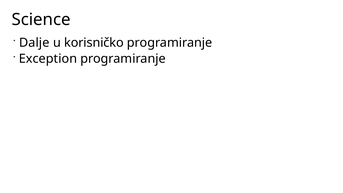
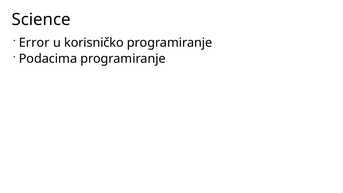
Dalje: Dalje -> Error (34, 43)
Exception: Exception -> Podacima (48, 59)
